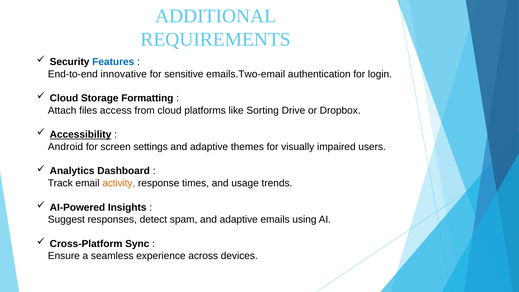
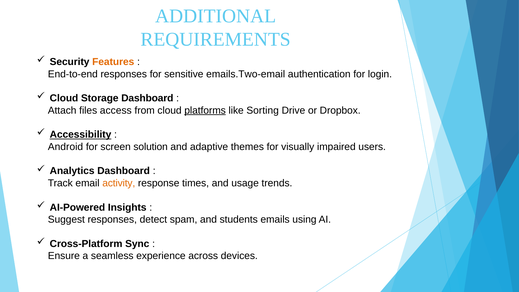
Features colour: blue -> orange (113, 62)
End-to-end innovative: innovative -> responses (124, 74)
Storage Formatting: Formatting -> Dashboard (147, 98)
platforms underline: none -> present (205, 110)
settings: settings -> solution (151, 147)
spam and adaptive: adaptive -> students (239, 219)
